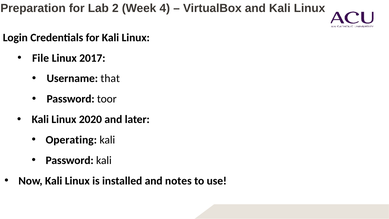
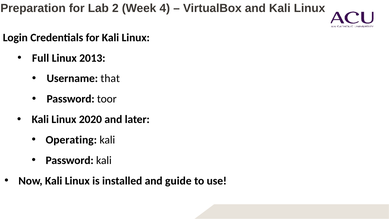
File: File -> Full (41, 58)
2017: 2017 -> 2013 (92, 58)
notes: notes -> guide (178, 181)
